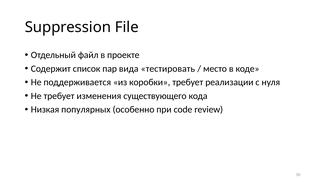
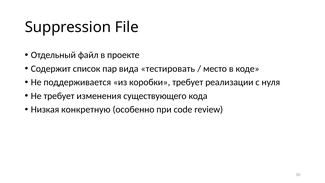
популярных: популярных -> конкретную (86, 109)
